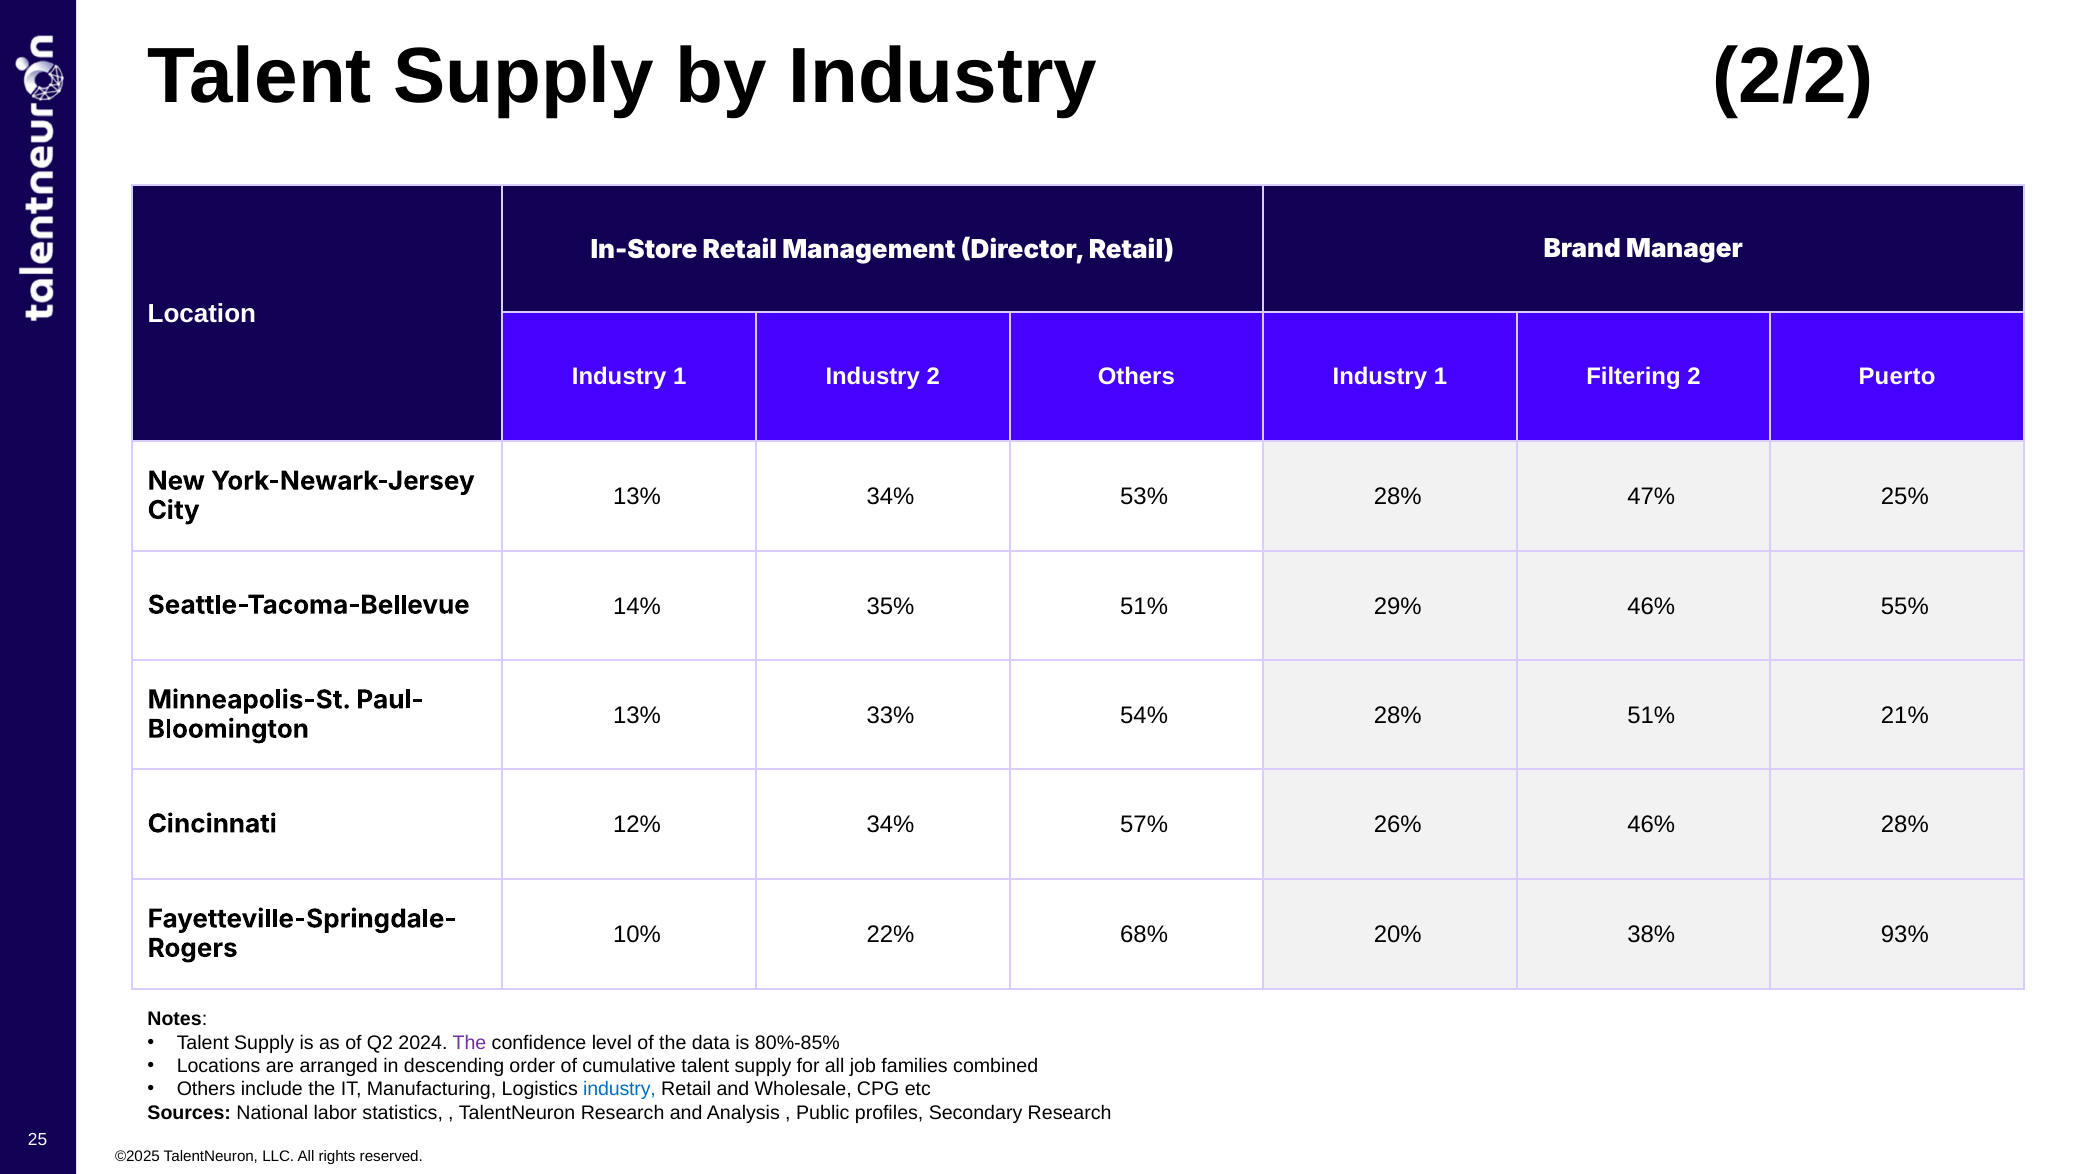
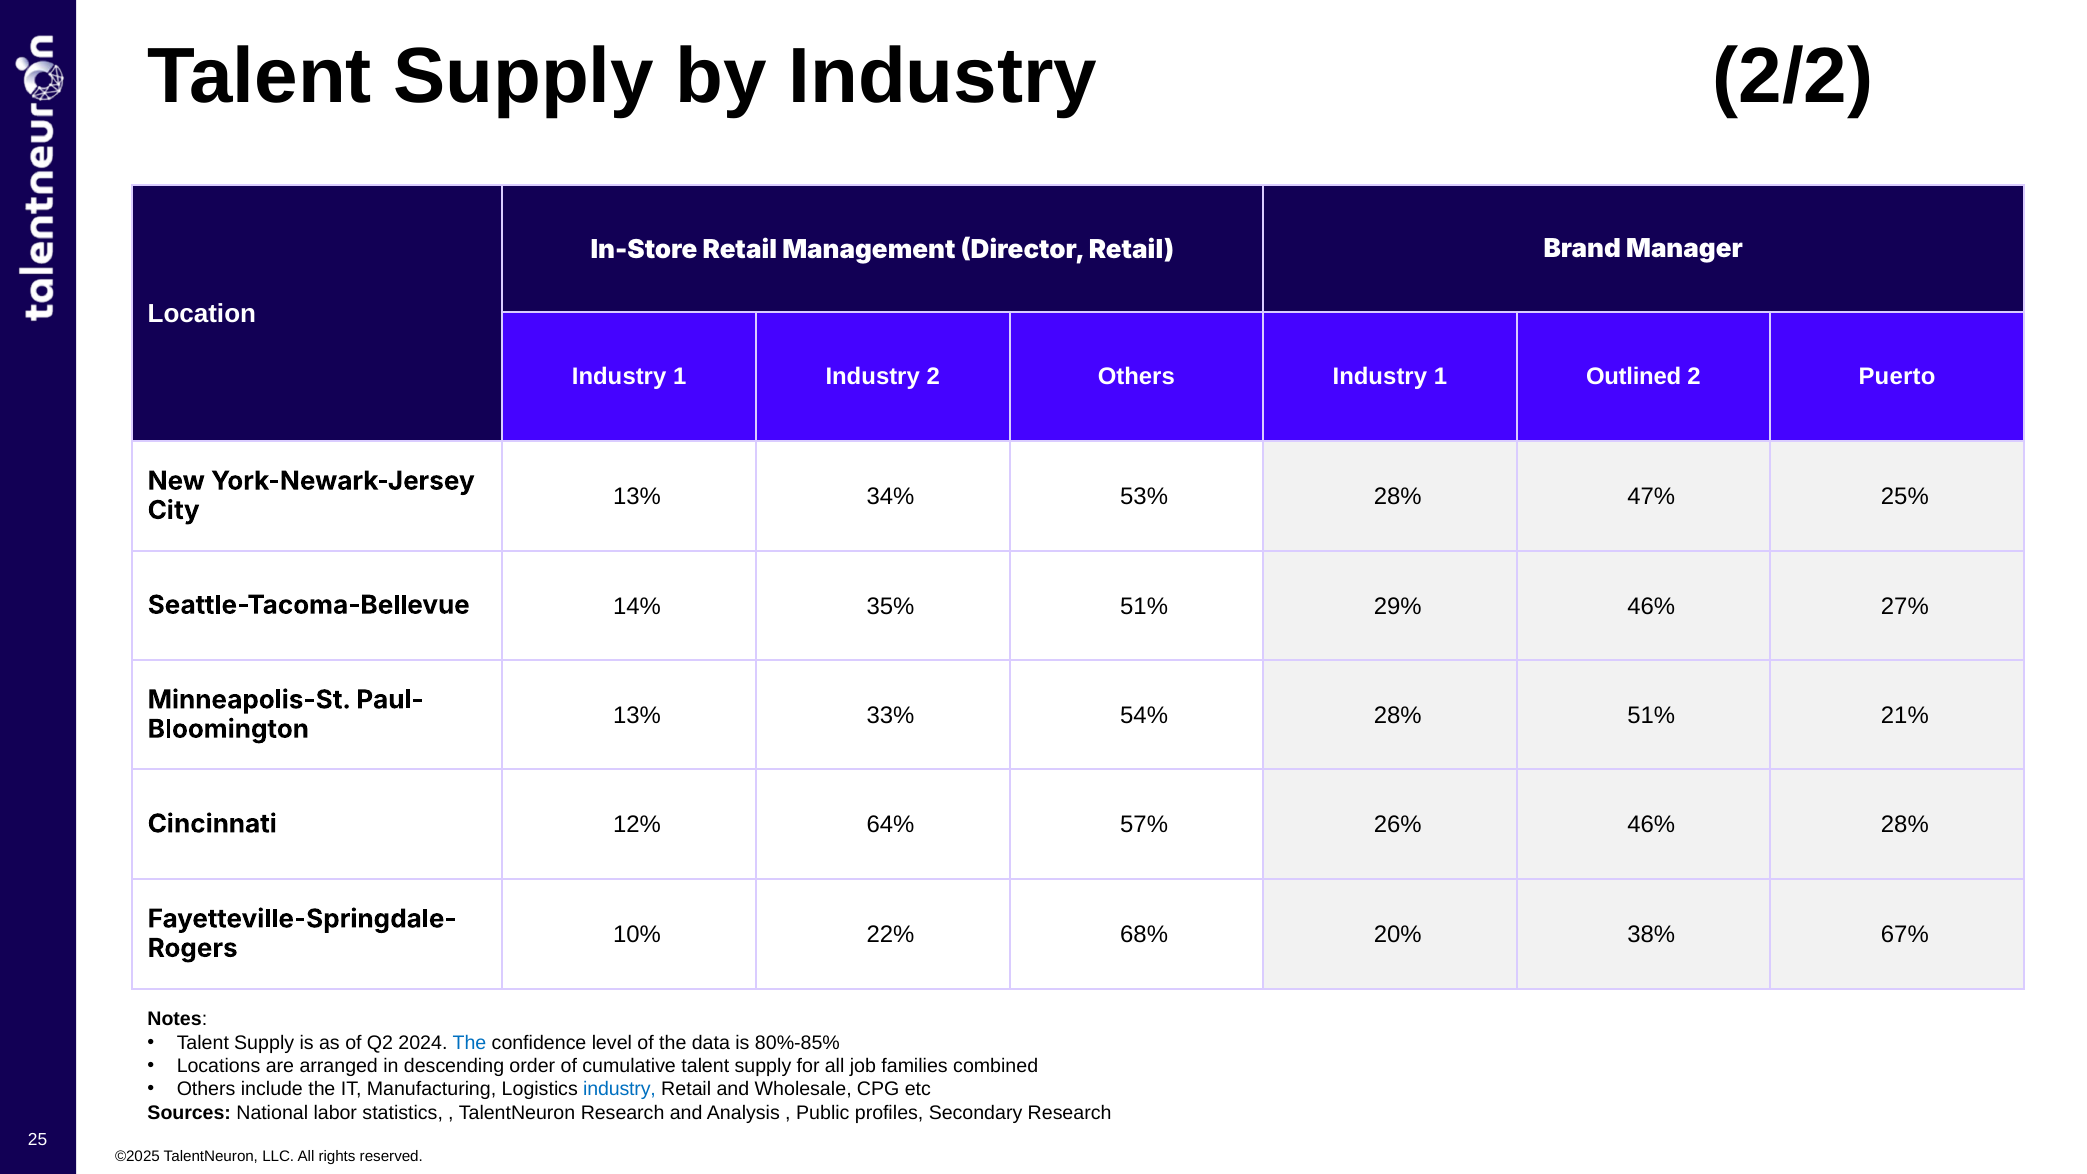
Filtering: Filtering -> Outlined (1634, 377)
55%: 55% -> 27% (1905, 606)
12% 34%: 34% -> 64% (891, 825)
93%: 93% -> 67% (1905, 935)
The colour: purple -> blue (469, 1043)
